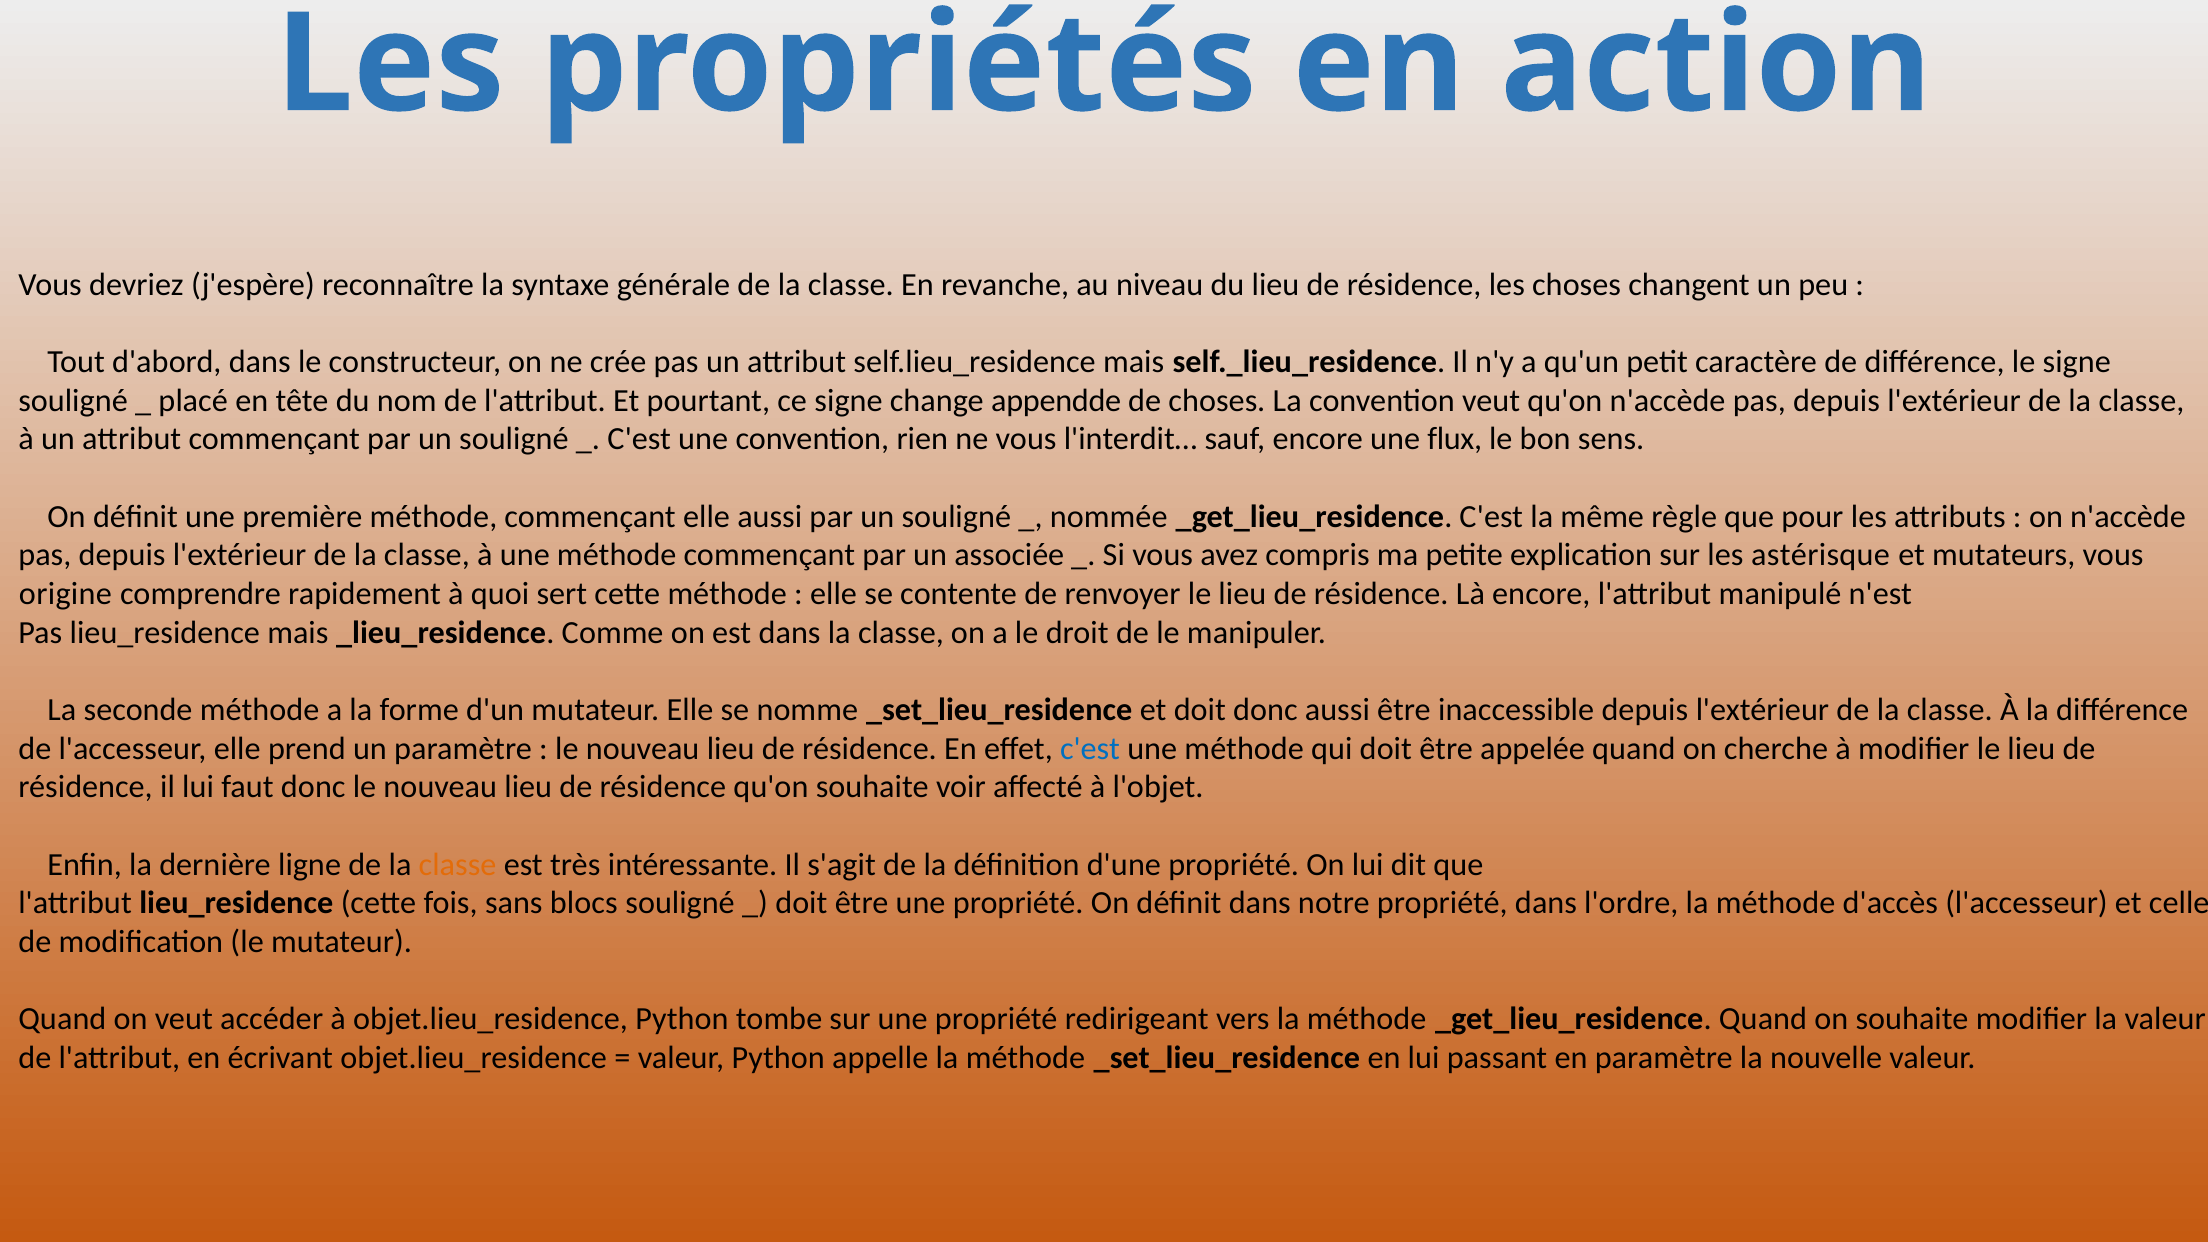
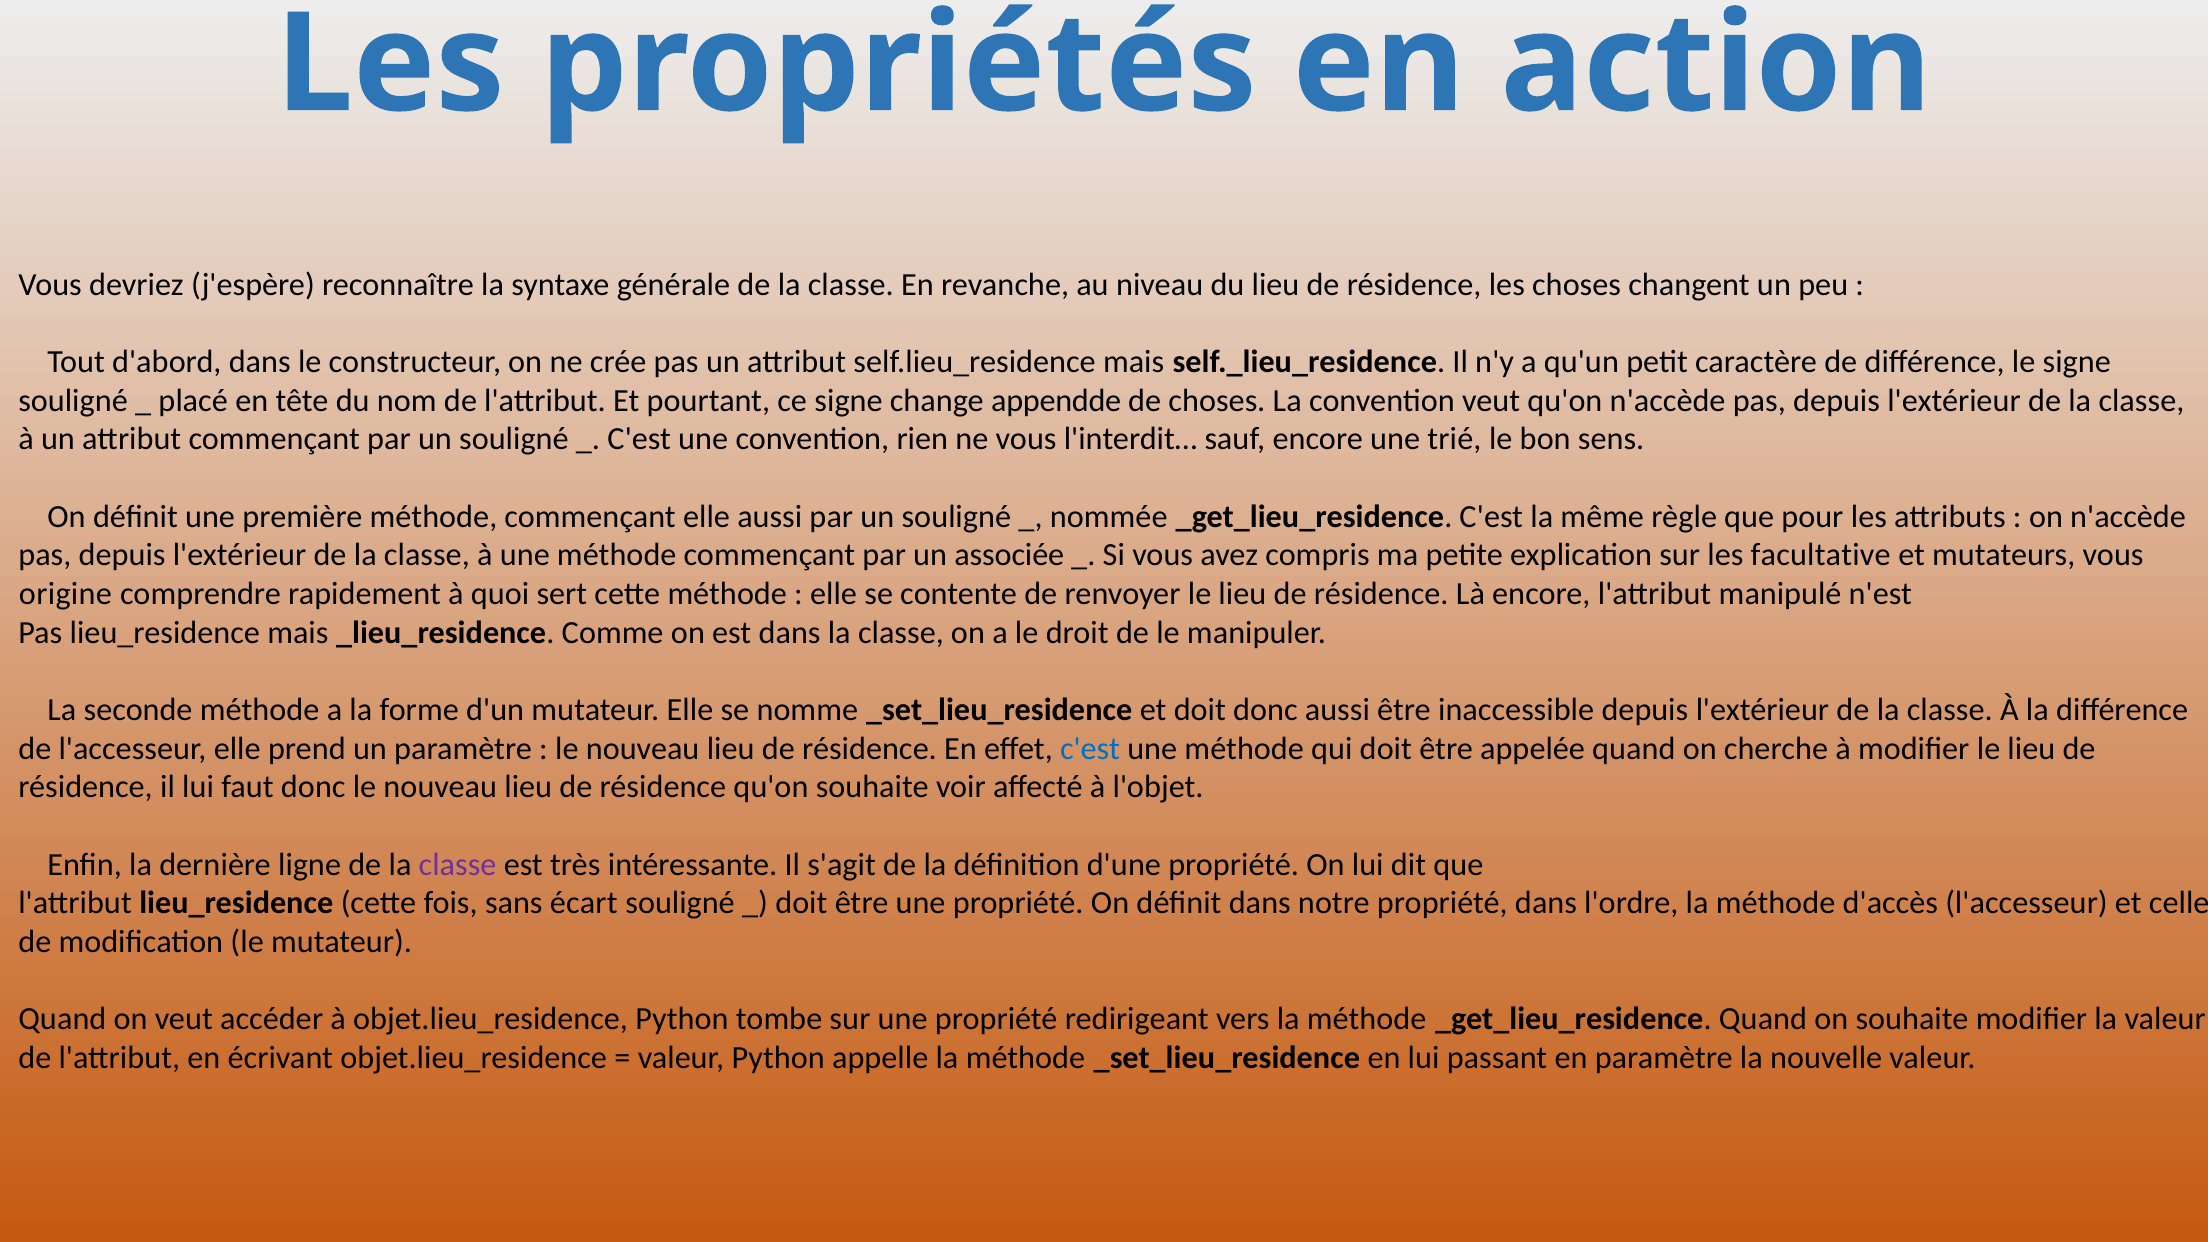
flux: flux -> trié (1454, 439)
astérisque: astérisque -> facultative (1821, 555)
classe colour: orange -> purple (458, 864)
blocs: blocs -> écart (584, 903)
